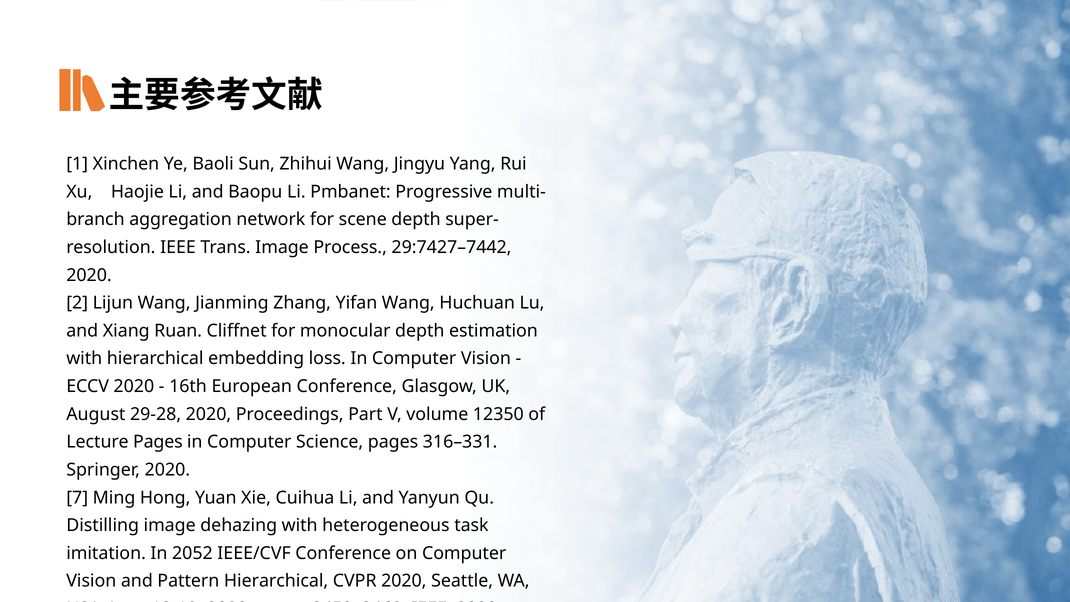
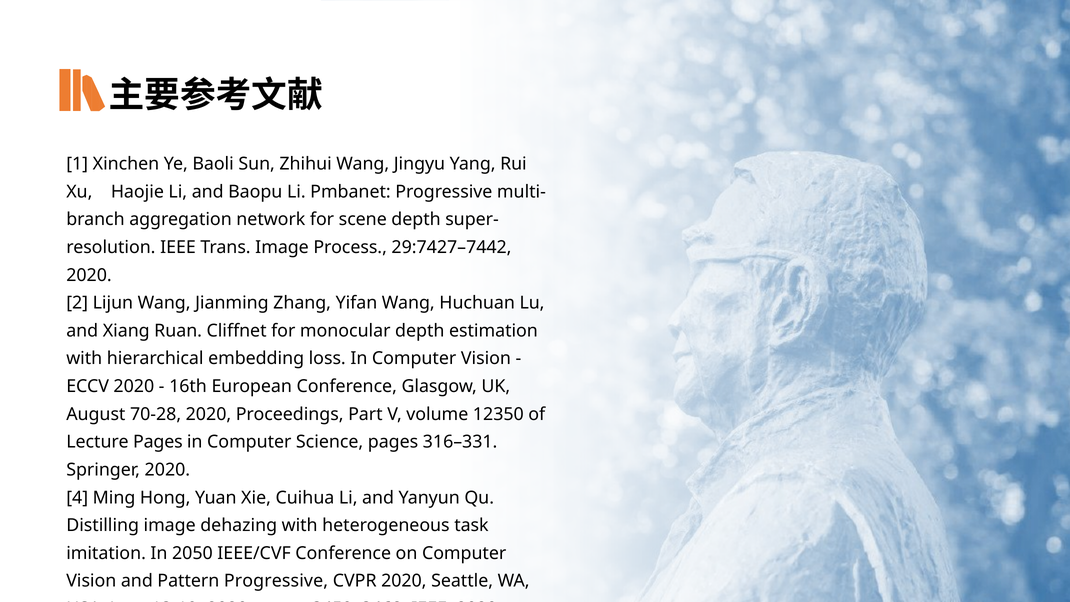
29-28: 29-28 -> 70-28 (156, 414)
7: 7 -> 4 (77, 498)
2052: 2052 -> 2050 (192, 553)
Pattern Hierarchical: Hierarchical -> Progressive (276, 581)
